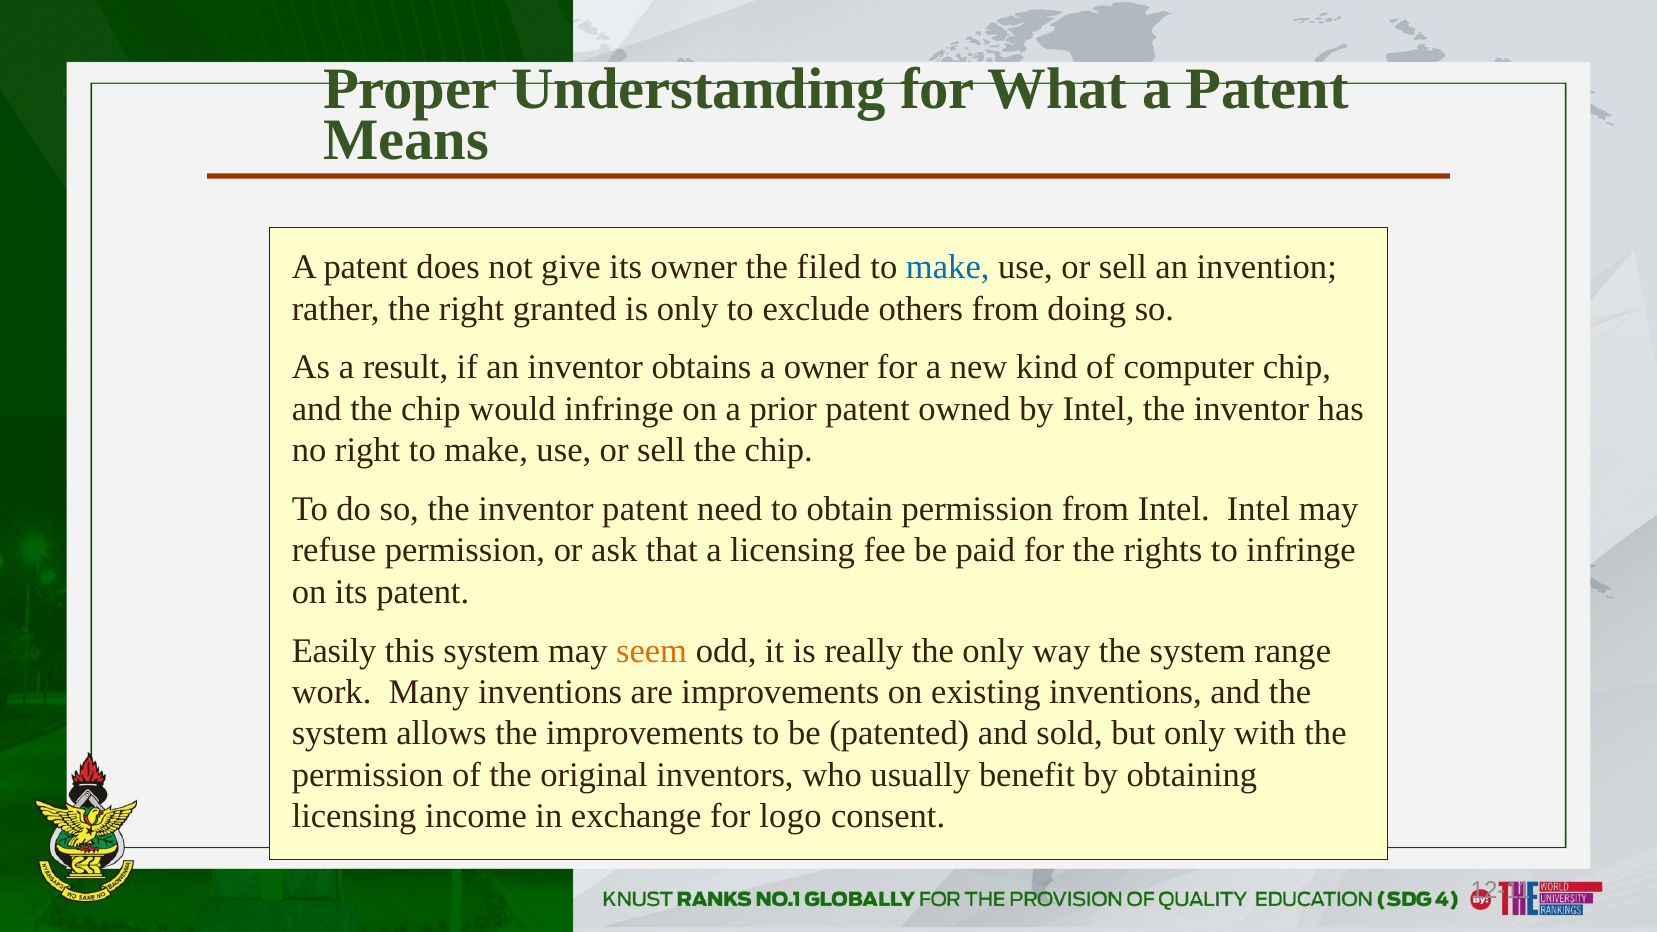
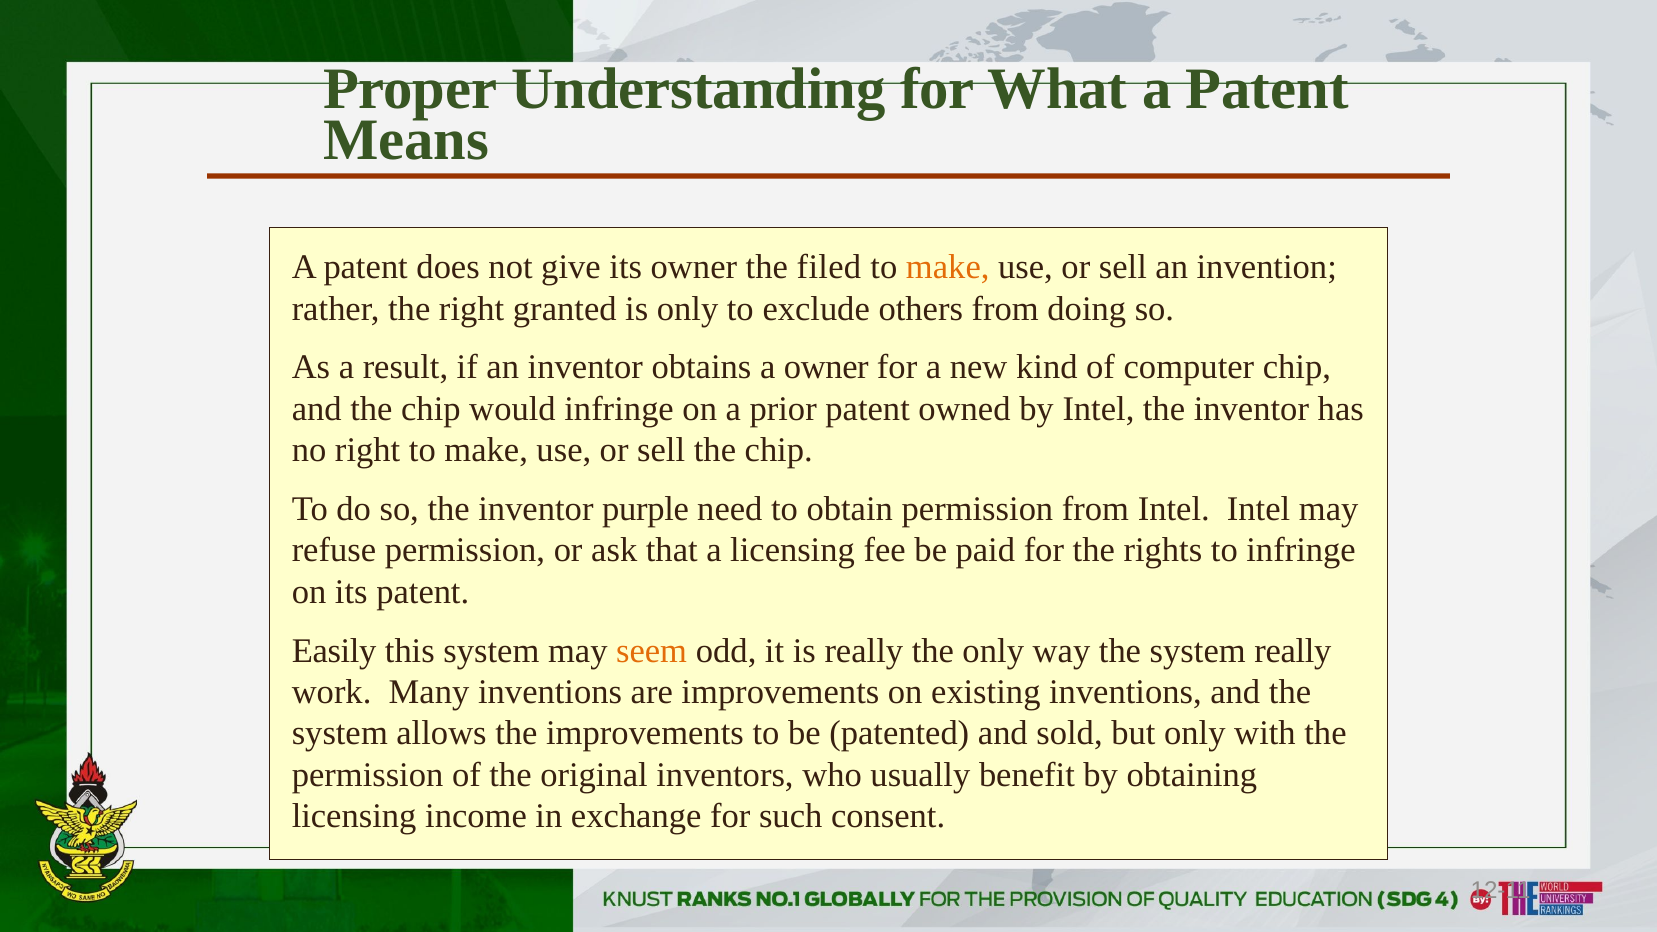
make colour: blue -> orange (948, 267)
inventor patent: patent -> purple (646, 509)
system range: range -> really (1293, 651)
logo: logo -> such (791, 816)
